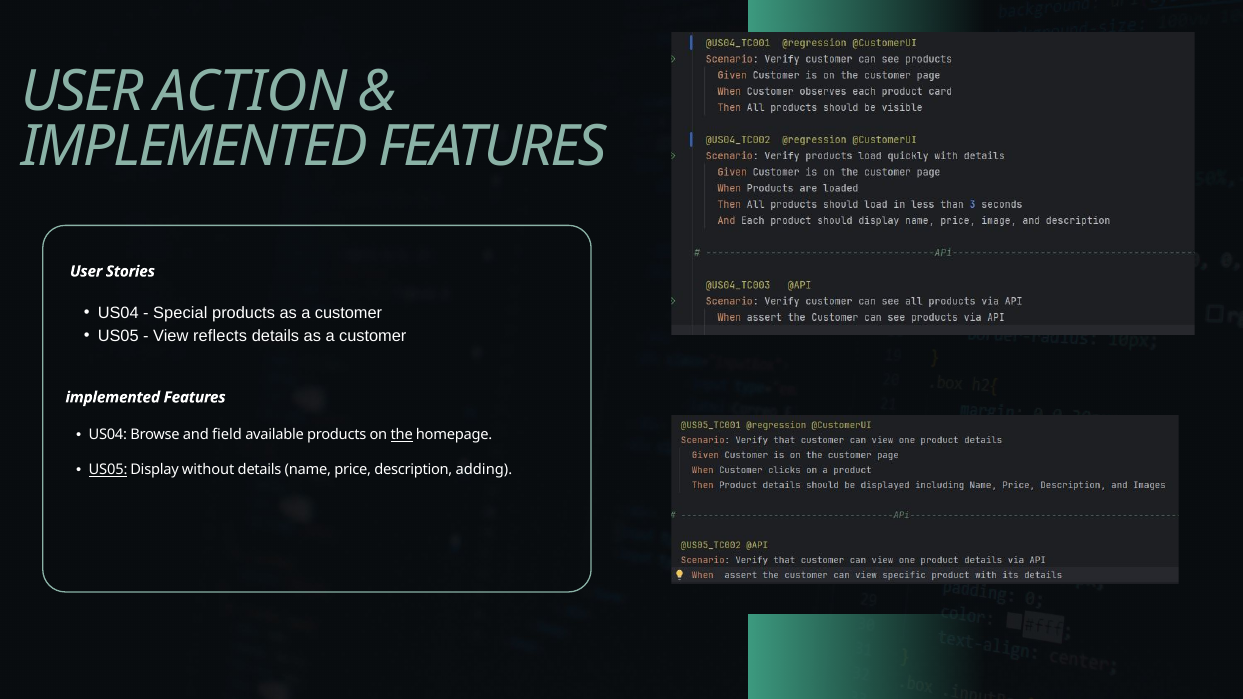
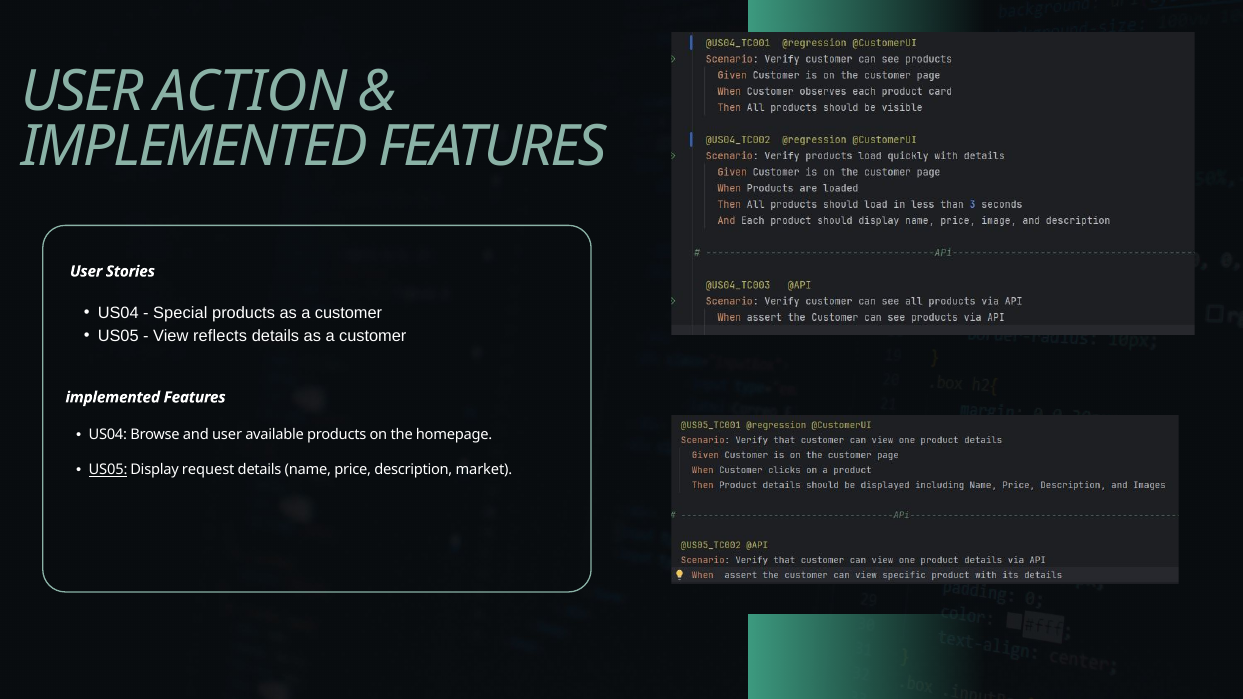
and field: field -> user (227, 435)
the underline: present -> none (402, 435)
without: without -> request (208, 470)
adding: adding -> market (484, 470)
